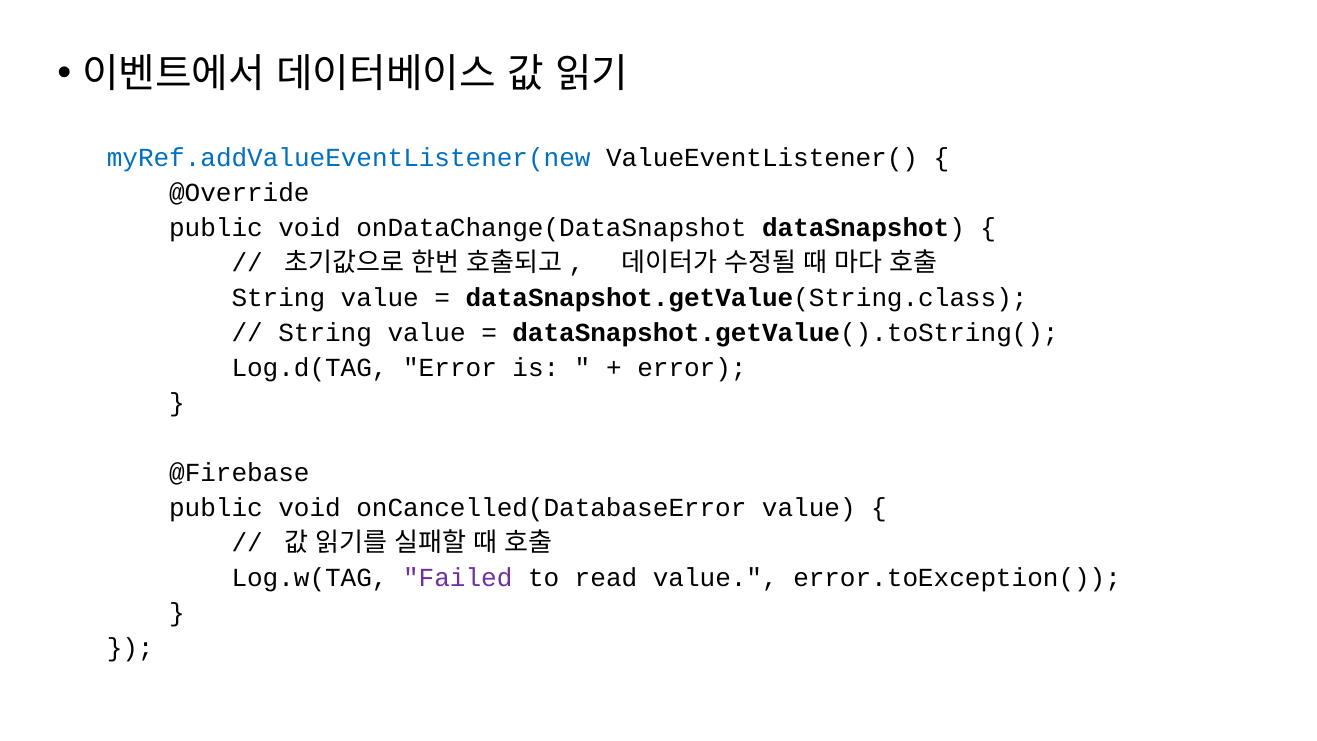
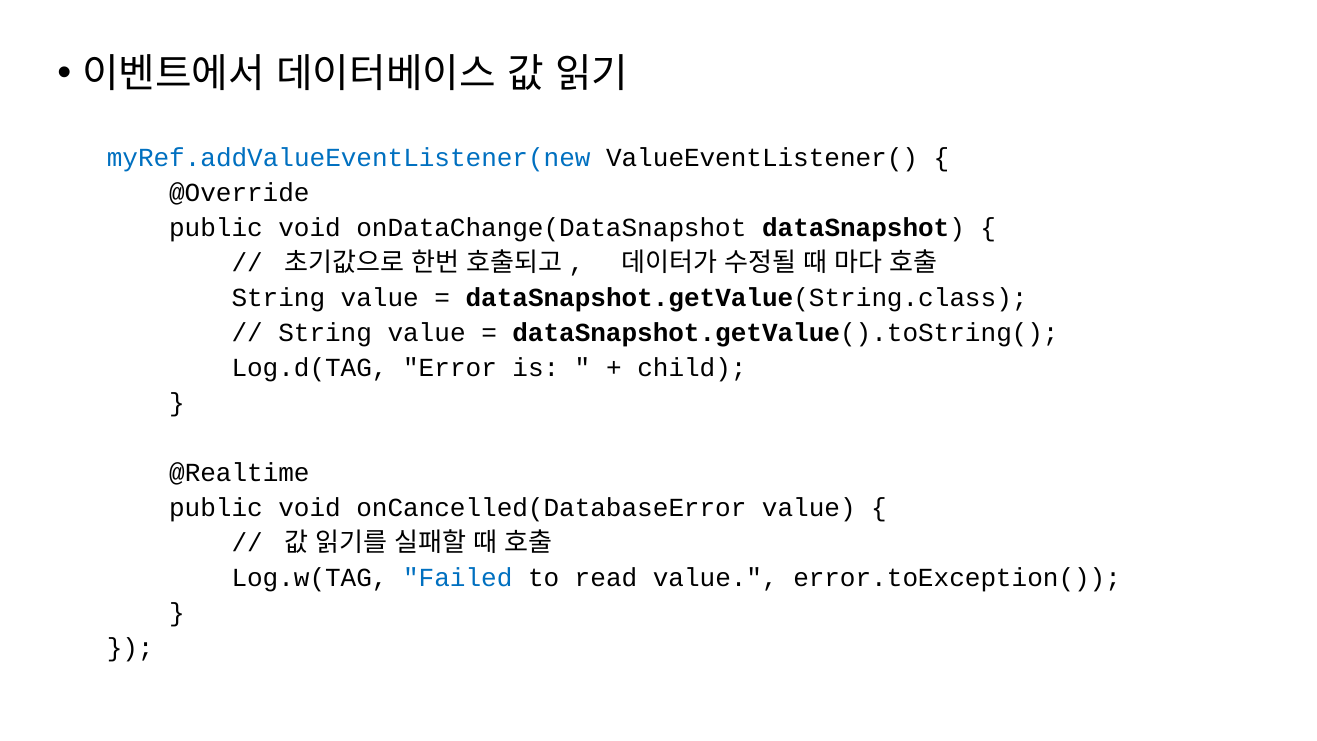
error: error -> child (692, 368)
@Firebase: @Firebase -> @Realtime (239, 473)
Failed colour: purple -> blue (458, 578)
